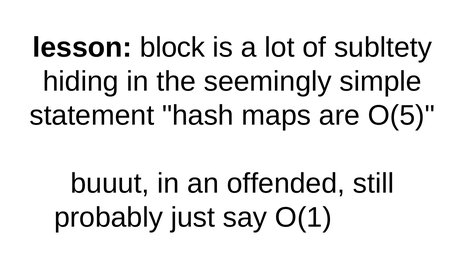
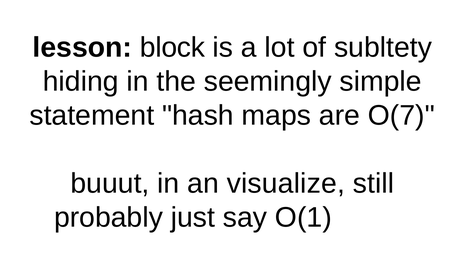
O(5: O(5 -> O(7 (401, 116)
offended: offended -> visualize (286, 184)
